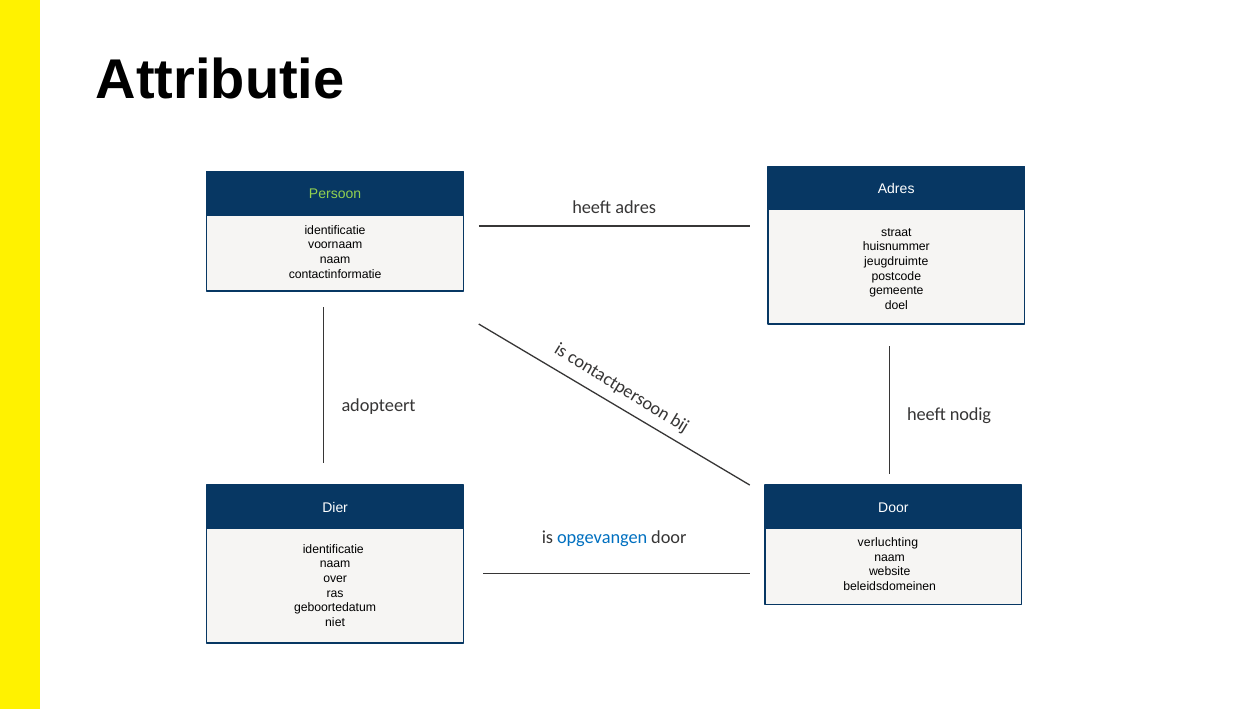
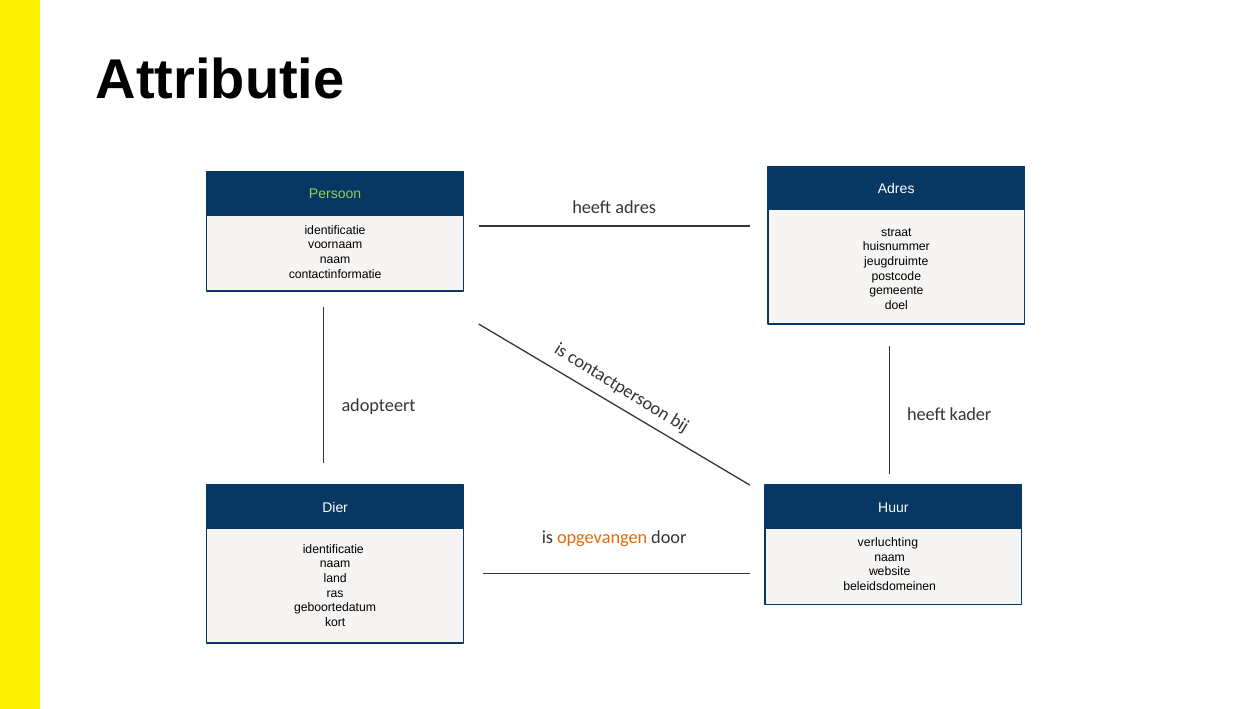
nodig: nodig -> kader (970, 414)
Dier Door: Door -> Huur (893, 508)
opgevangen colour: blue -> orange (602, 537)
over: over -> land (335, 578)
niet: niet -> kort (335, 622)
